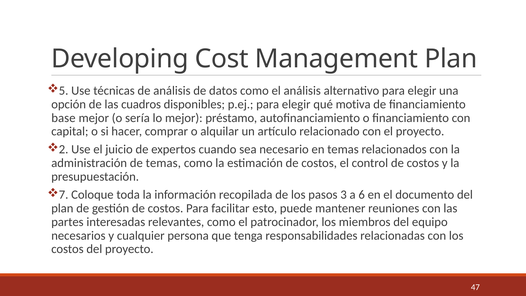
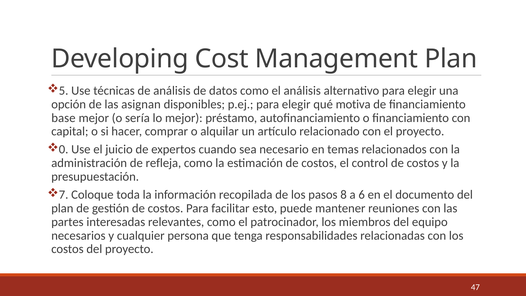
cuadros: cuadros -> asignan (141, 104)
2: 2 -> 0 (64, 149)
de temas: temas -> refleja (163, 163)
3: 3 -> 8 (344, 195)
